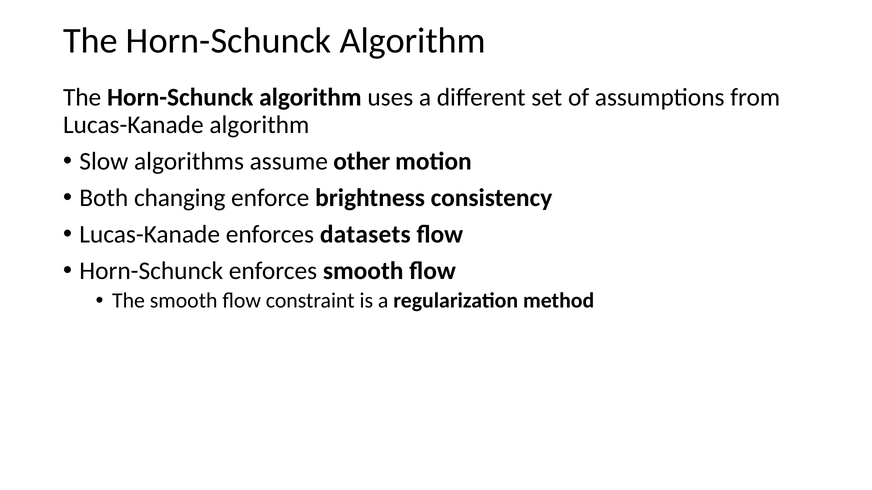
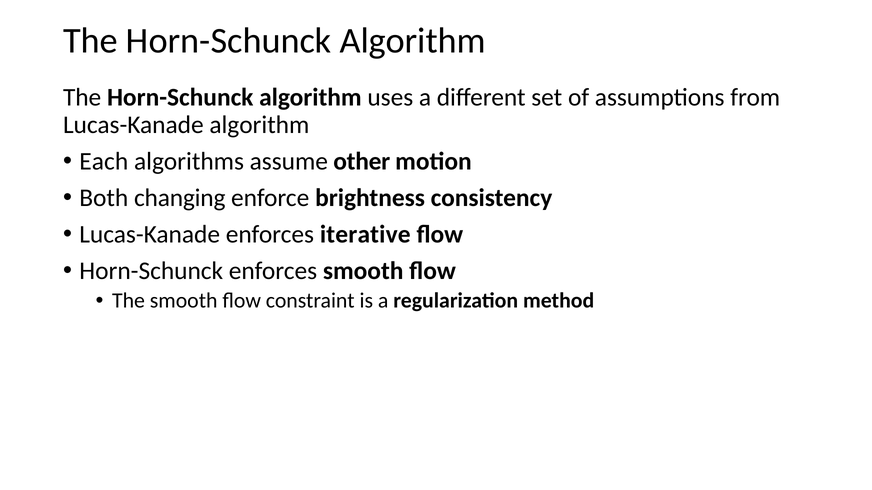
Slow: Slow -> Each (104, 161)
datasets: datasets -> iterative (365, 234)
